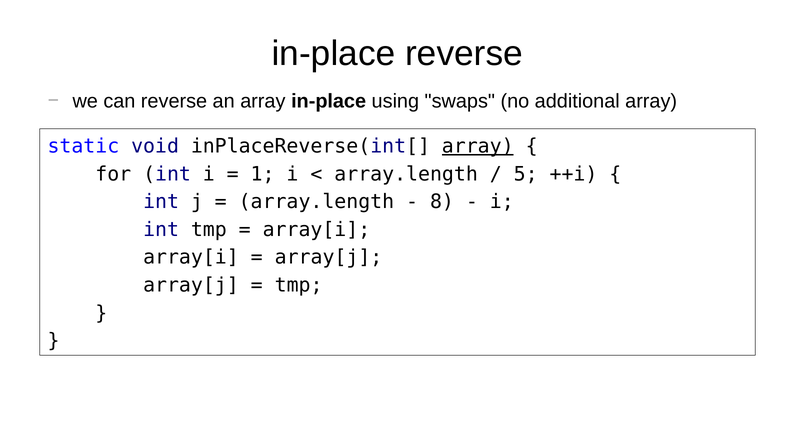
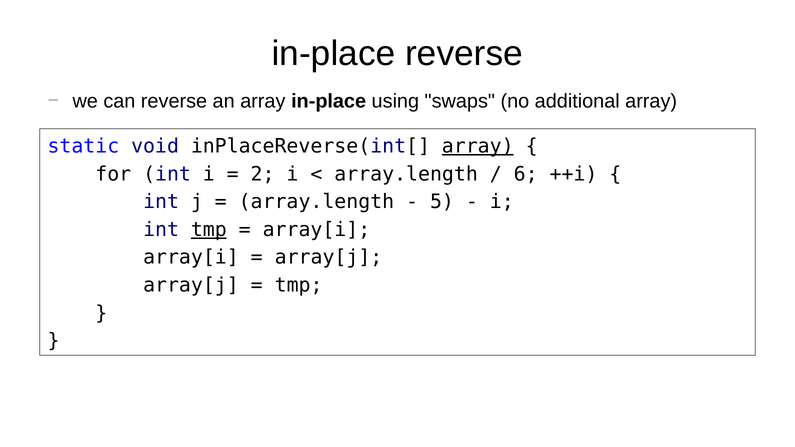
1: 1 -> 2 (263, 174)
5: 5 -> 6 (526, 174)
8: 8 -> 5 (442, 202)
tmp underline: none -> present (209, 230)
